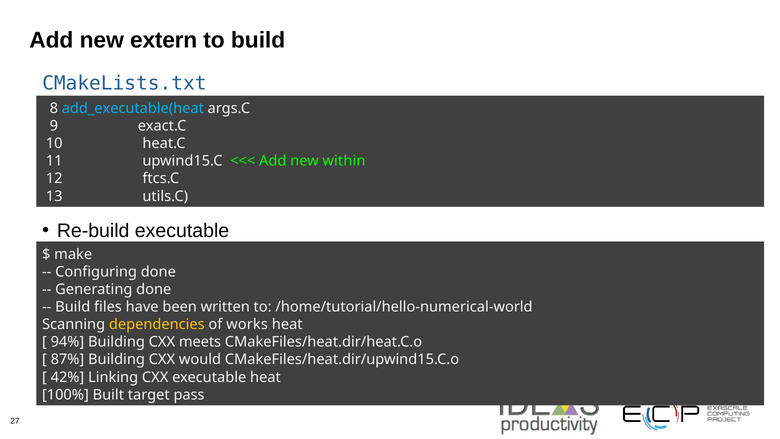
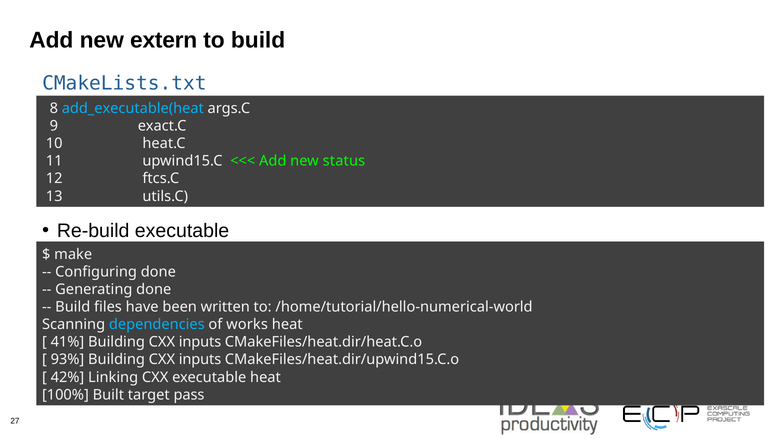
within: within -> status (344, 161)
dependencies colour: yellow -> light blue (157, 324)
94%: 94% -> 41% (67, 342)
meets: meets -> inputs (200, 342)
87%: 87% -> 93% (67, 360)
would: would -> inputs (200, 360)
